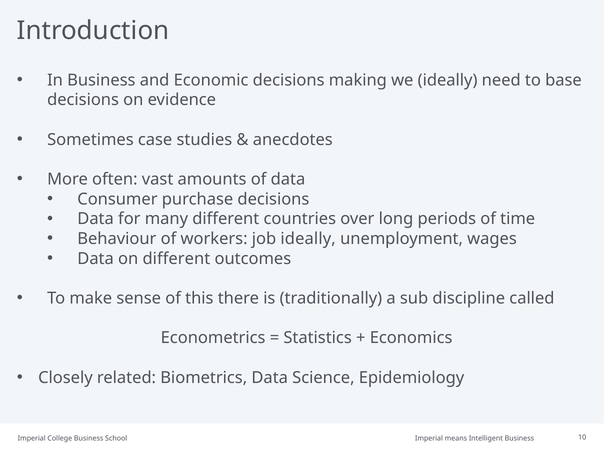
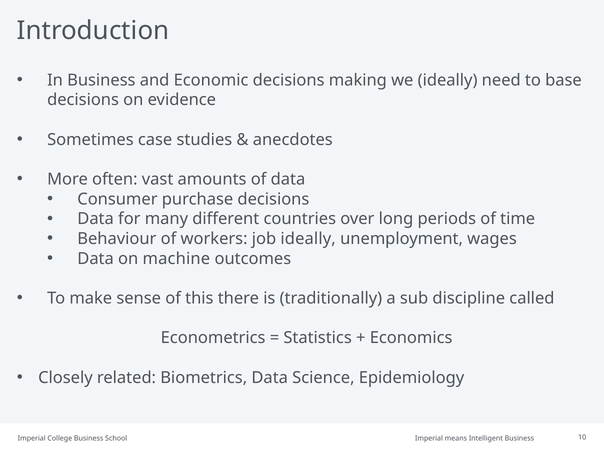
on different: different -> machine (176, 259)
